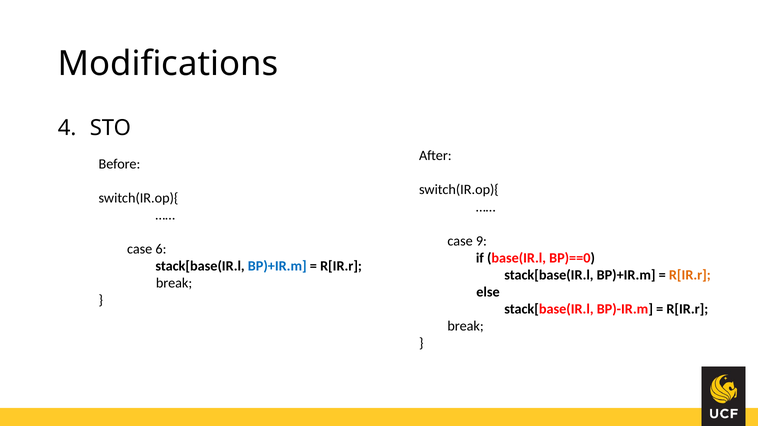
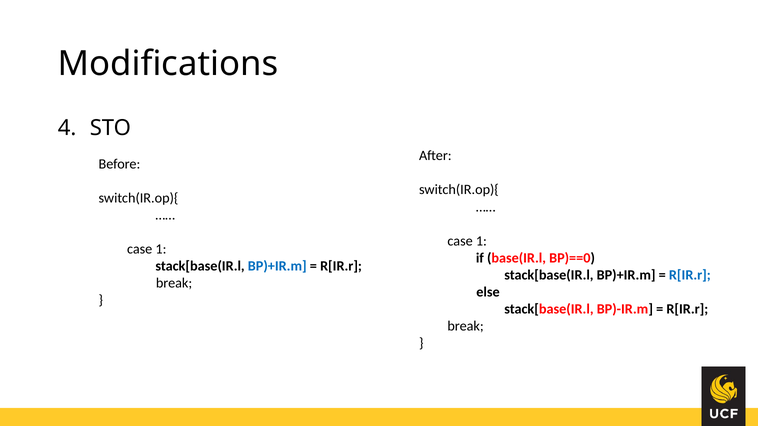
9: 9 -> 1 (481, 241)
6: 6 -> 1 (161, 249)
R[IR.r colour: orange -> blue (690, 275)
